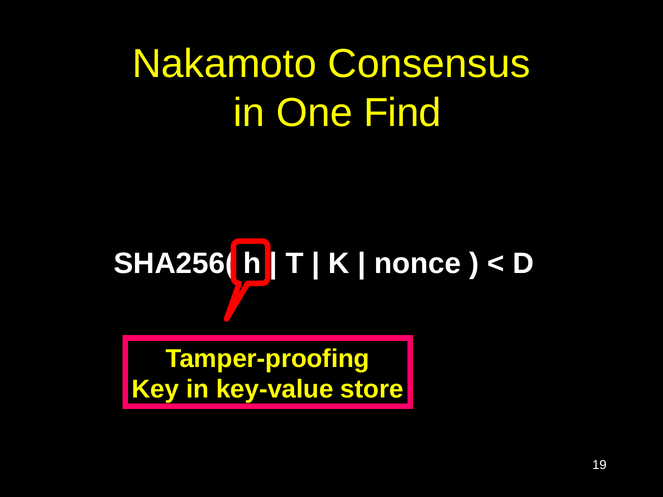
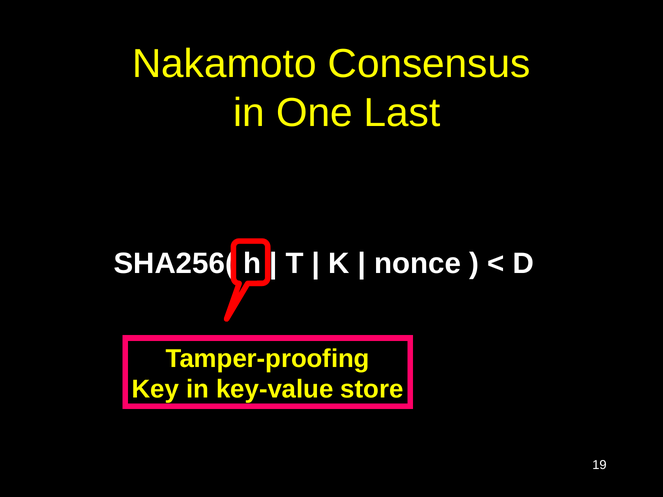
Find: Find -> Last (402, 113)
